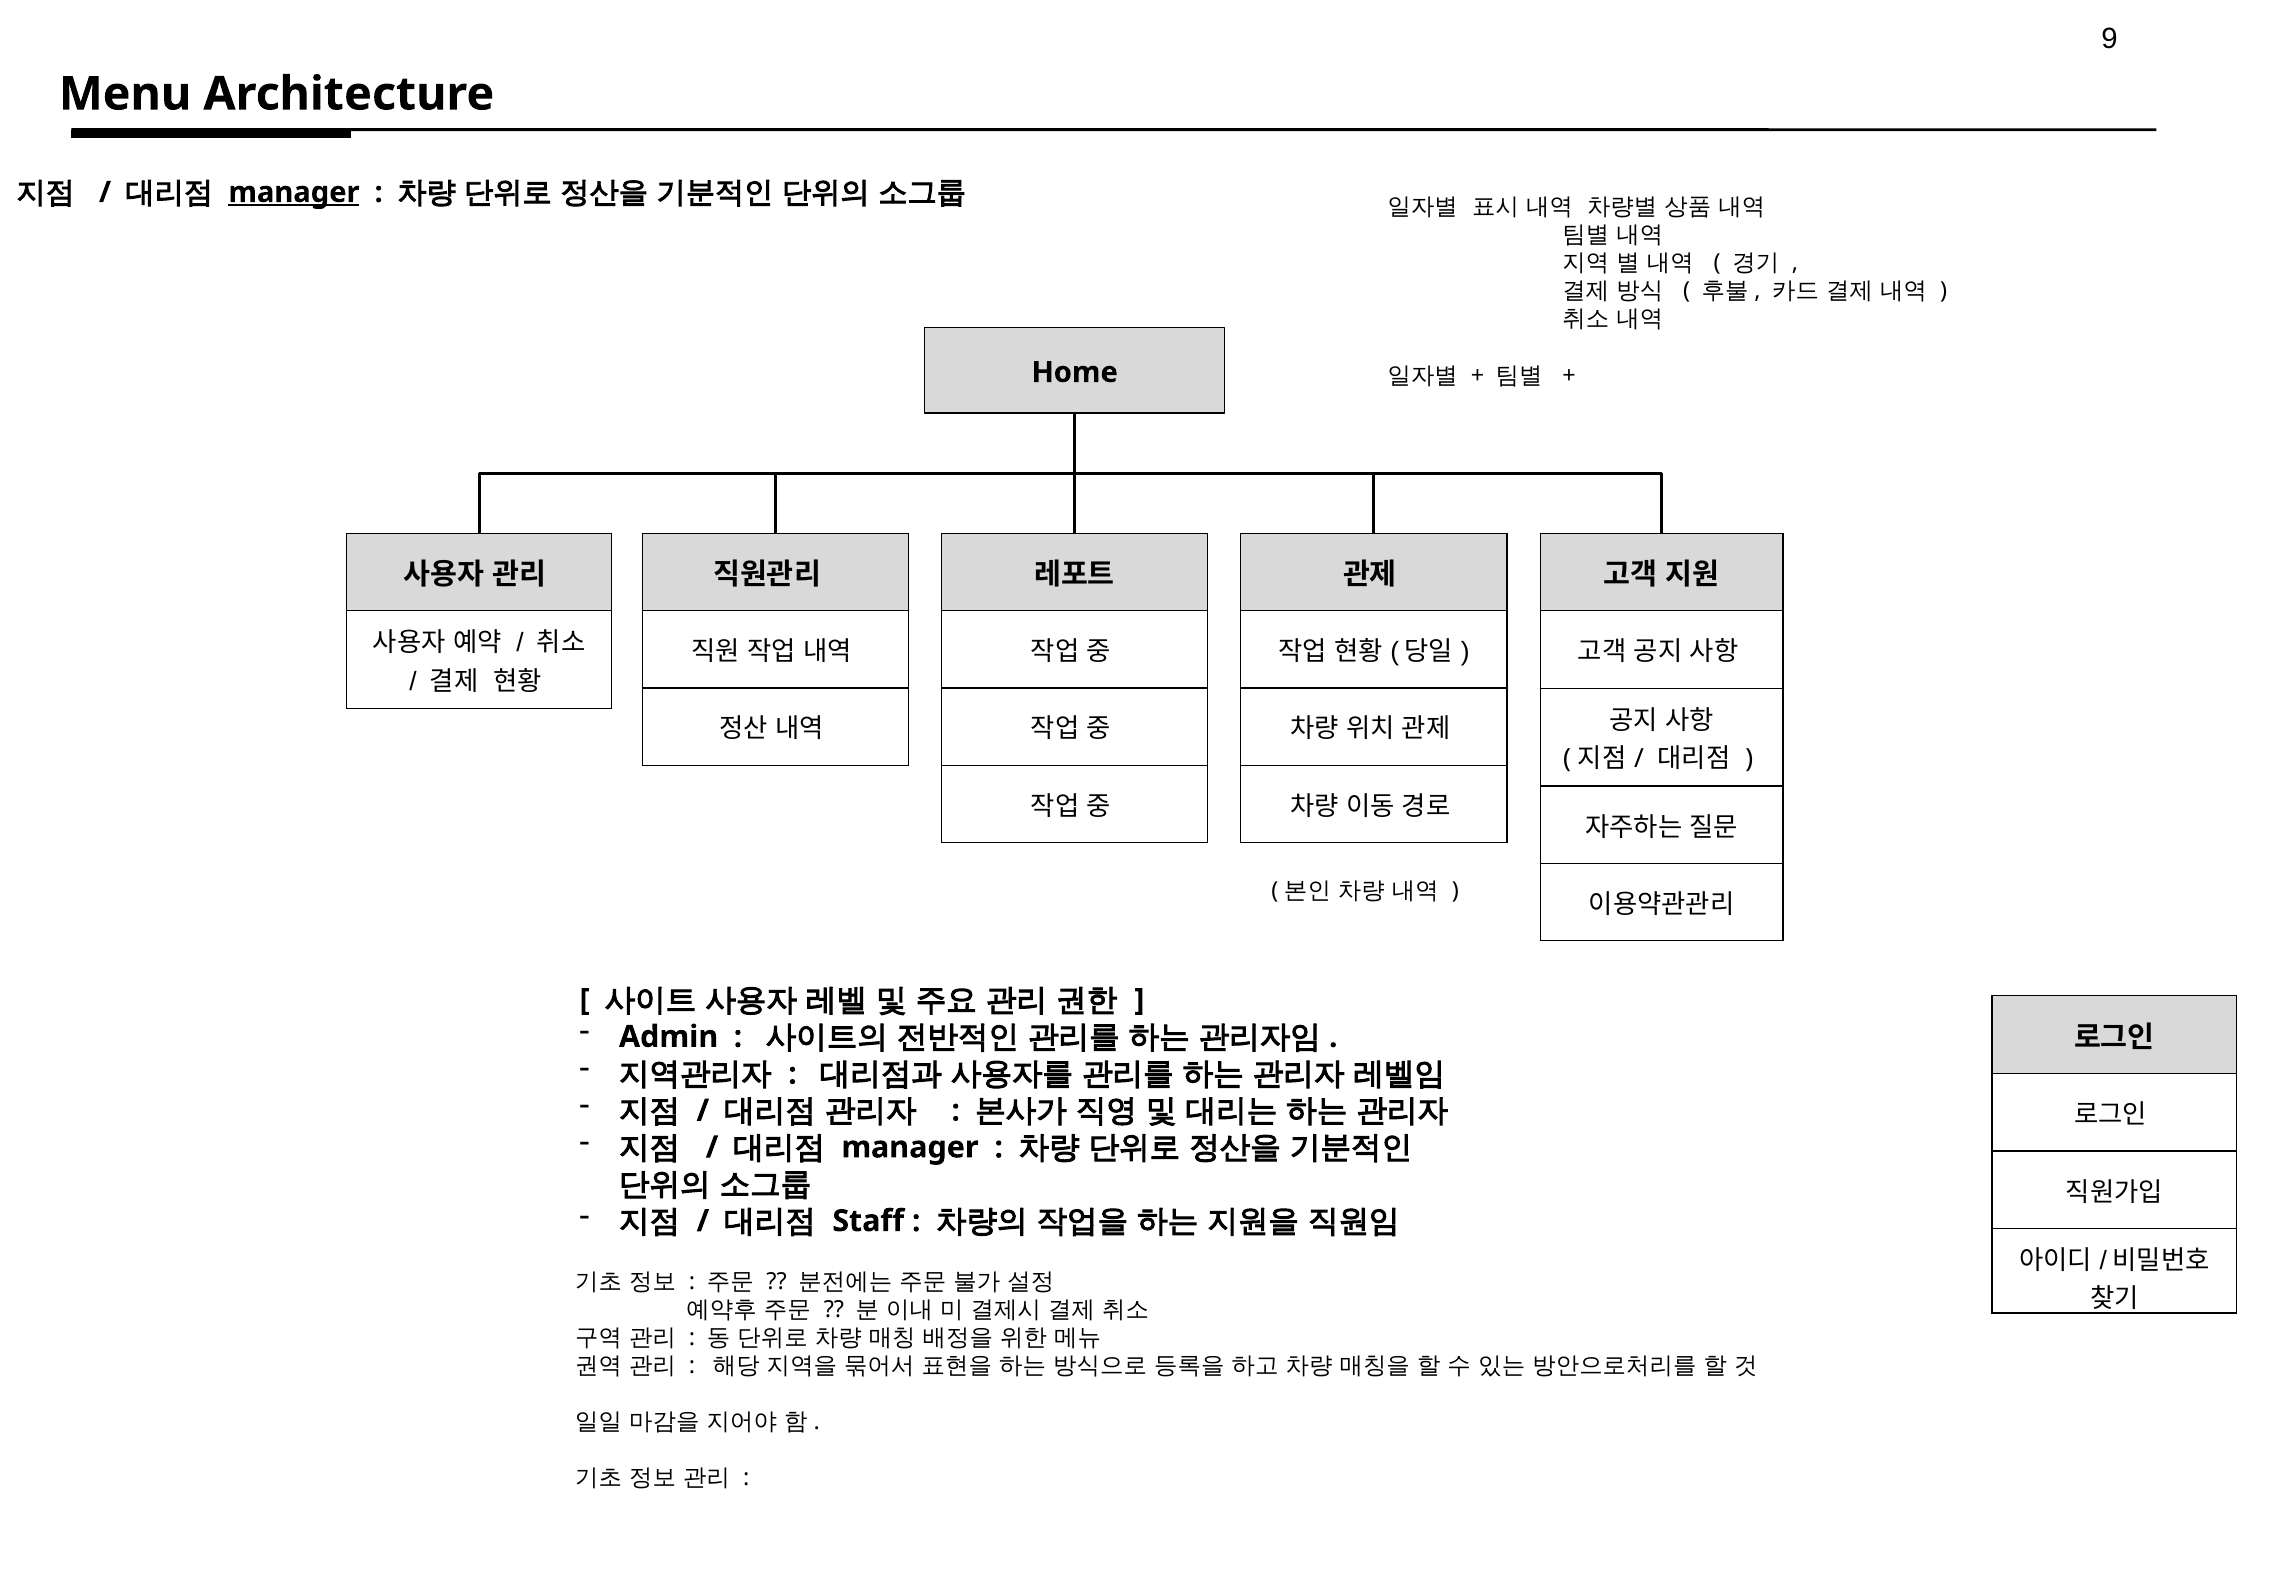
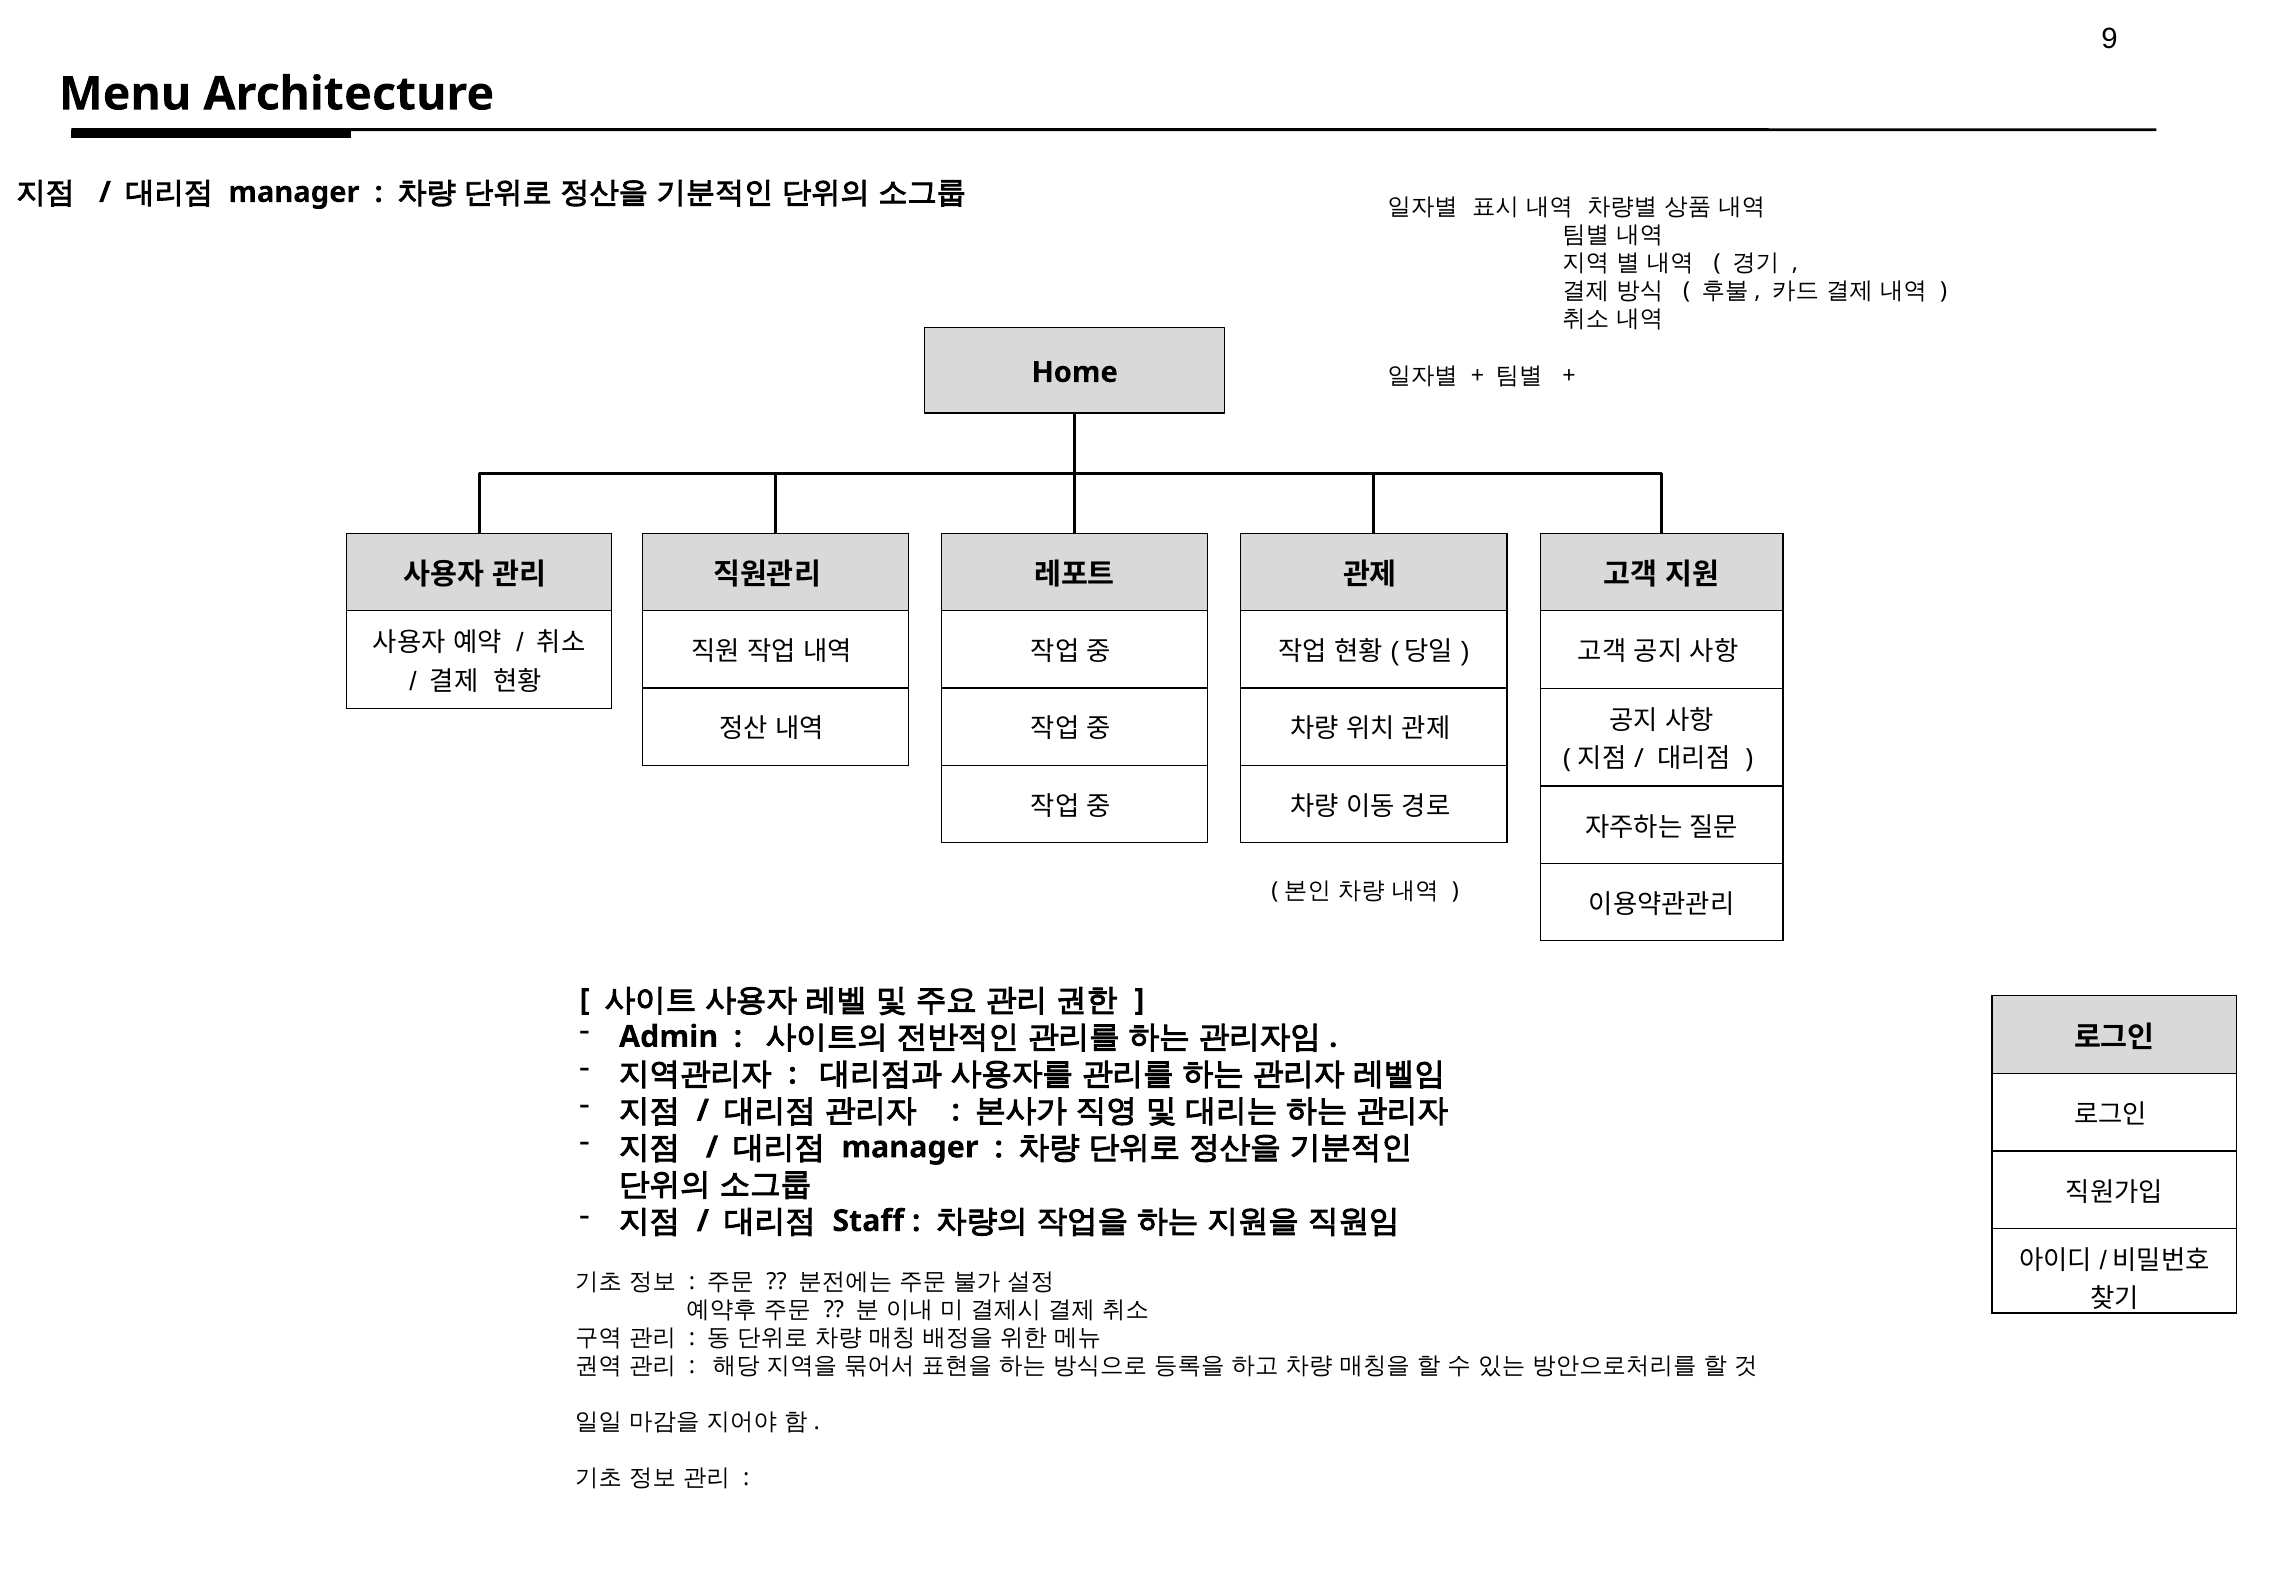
manager underline: present -> none (294, 192)
